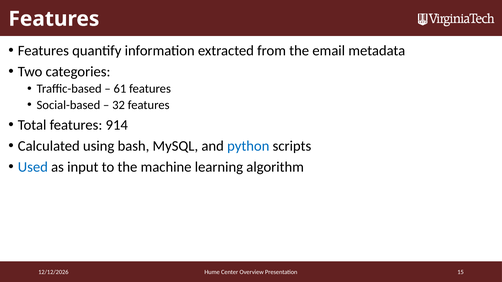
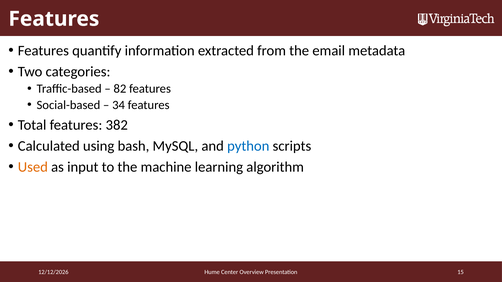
61: 61 -> 82 (120, 89)
32: 32 -> 34 (119, 105)
914: 914 -> 382 (117, 125)
Used colour: blue -> orange (33, 167)
